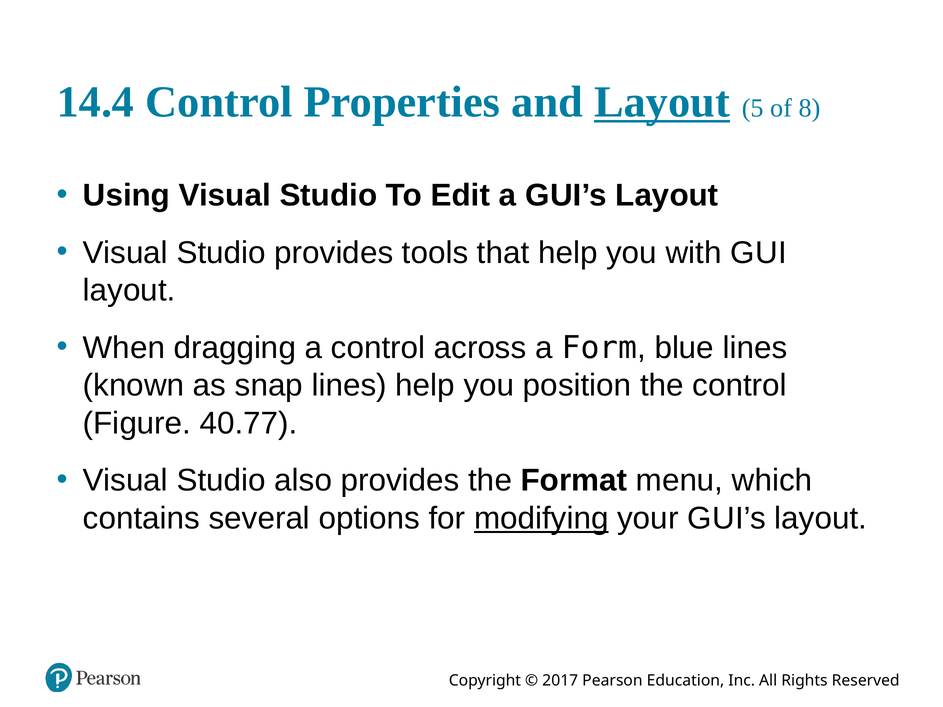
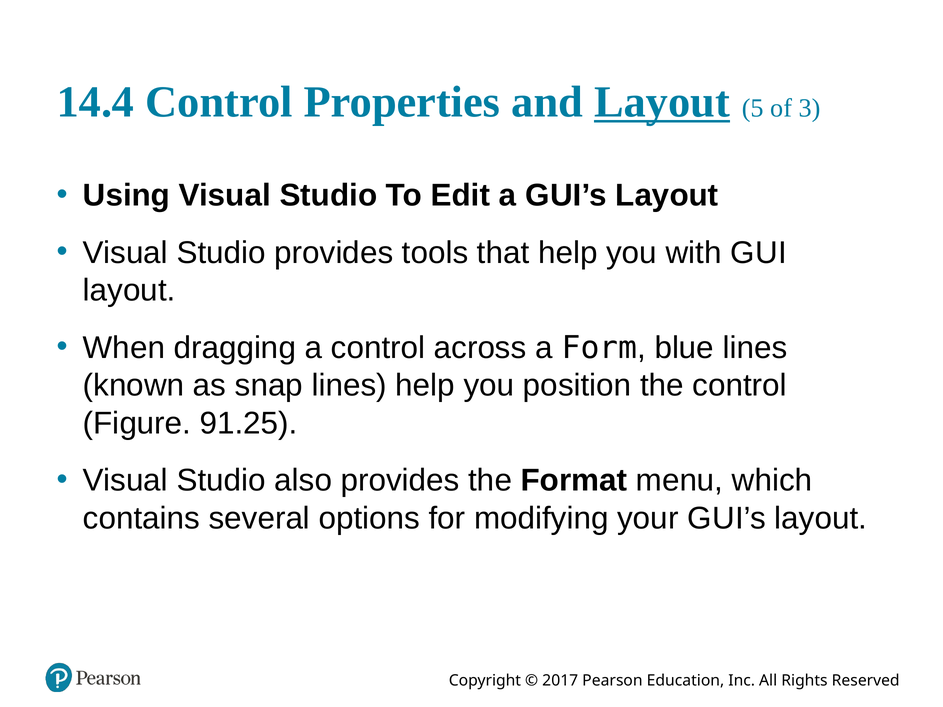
8: 8 -> 3 (809, 108)
40.77: 40.77 -> 91.25 (249, 423)
modifying underline: present -> none (541, 518)
